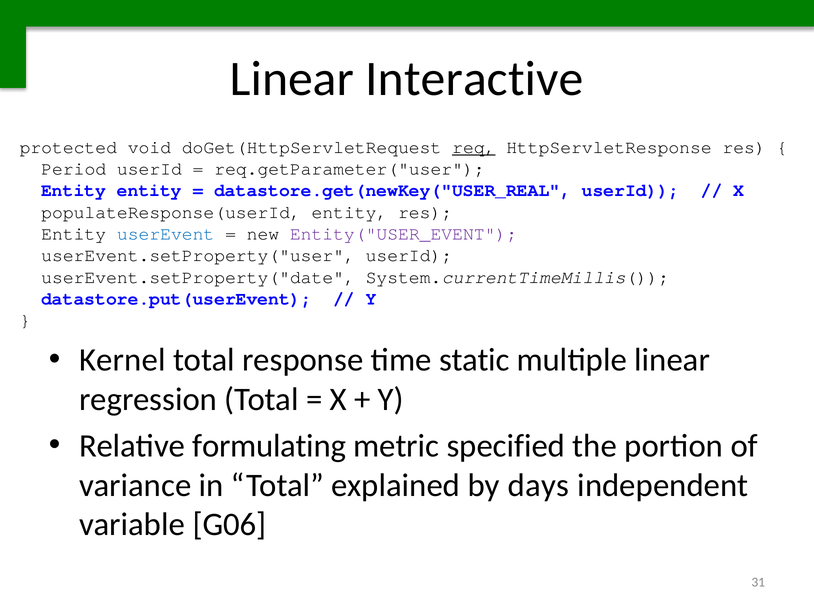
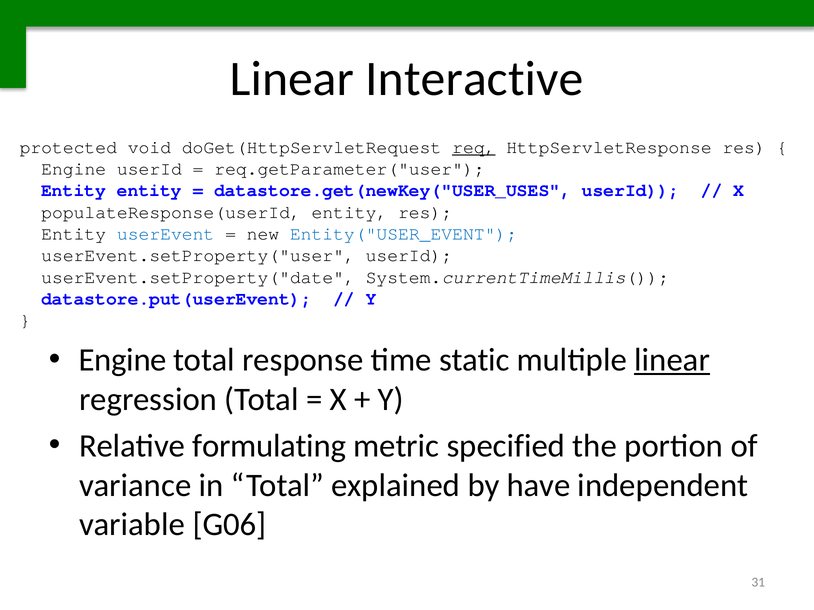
Period: Period -> Engine (74, 169)
datastore.get(newKey("USER_REAL: datastore.get(newKey("USER_REAL -> datastore.get(newKey("USER_USES (393, 191)
Entity("USER_EVENT colour: purple -> blue (404, 234)
Kernel: Kernel -> Engine (123, 360)
linear underline: none -> present (672, 360)
days: days -> have (539, 486)
